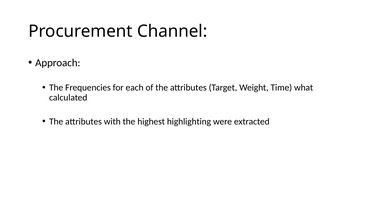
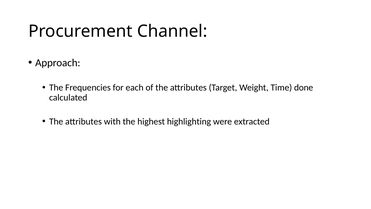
what: what -> done (304, 87)
